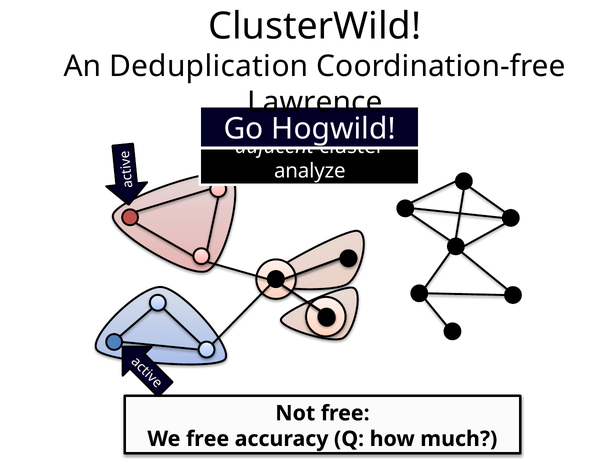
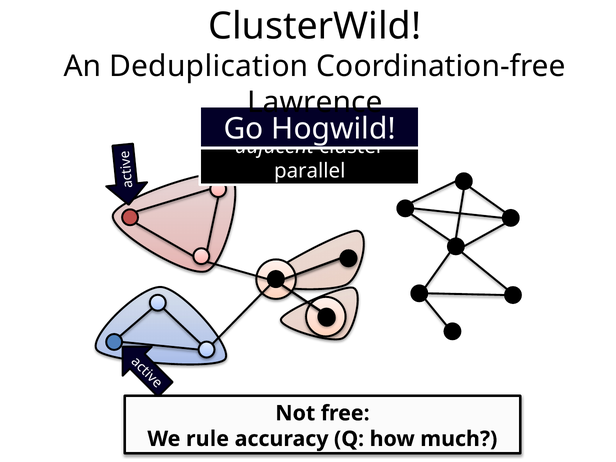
analyze: analyze -> parallel (310, 171)
We free: free -> rule (207, 439)
